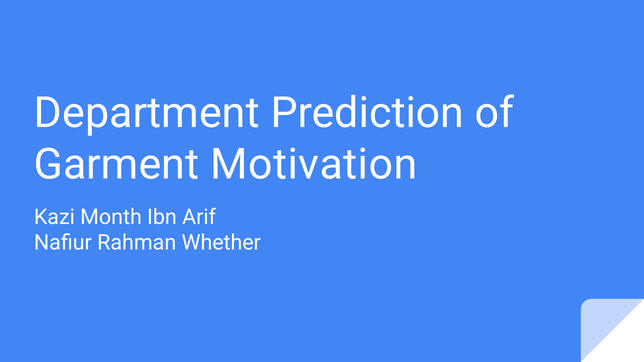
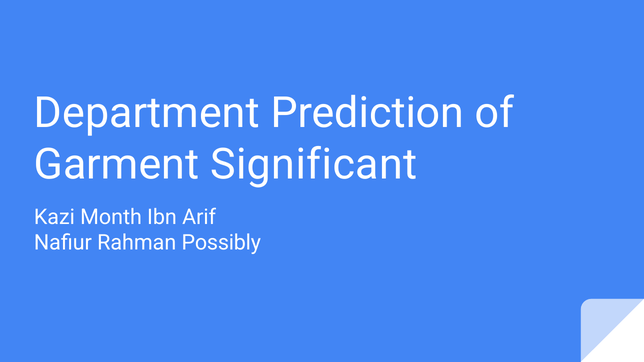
Motivation: Motivation -> Significant (314, 165)
Whether: Whether -> Possibly (221, 243)
